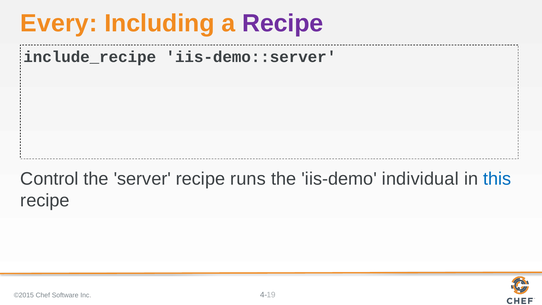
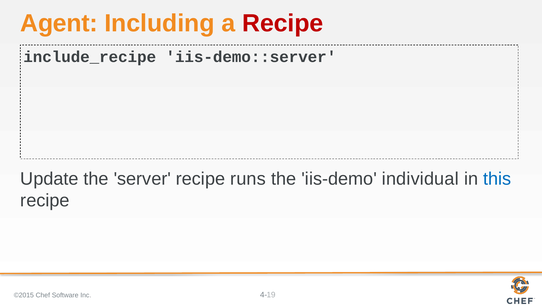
Every: Every -> Agent (59, 23)
Recipe colour: purple -> red (283, 23)
Control: Control -> Update (49, 179)
